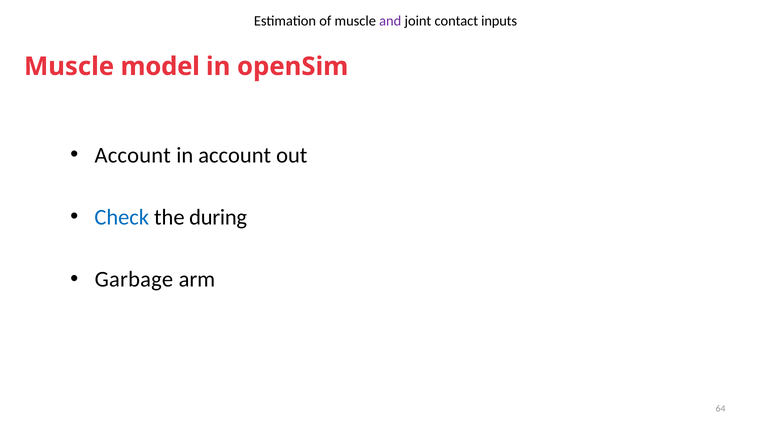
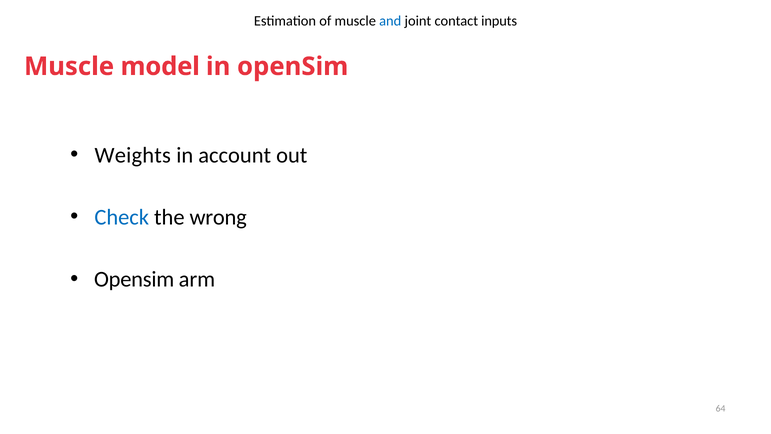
and colour: purple -> blue (390, 21)
Account: Account -> Weights (133, 155)
during: during -> wrong (218, 217)
Garbage: Garbage -> Opensim (134, 279)
